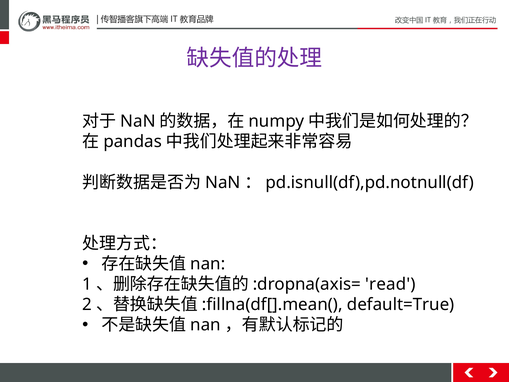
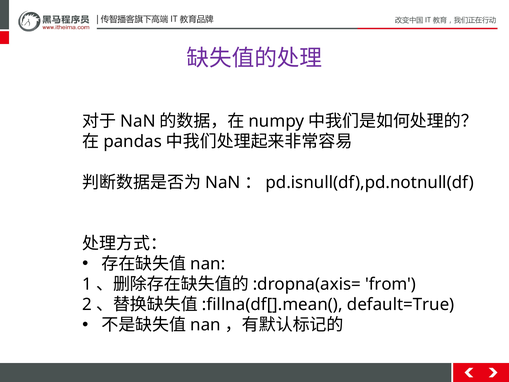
read: read -> from (391, 284)
